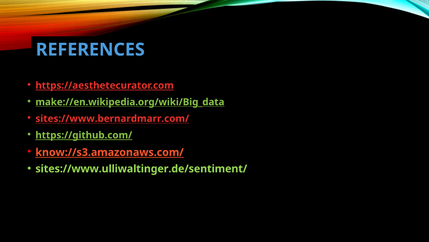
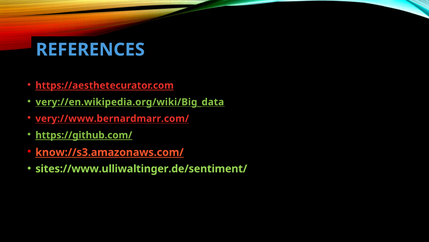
make://en.wikipedia.org/wiki/Big_data: make://en.wikipedia.org/wiki/Big_data -> very://en.wikipedia.org/wiki/Big_data (130, 102)
sites://www.bernardmarr.com/: sites://www.bernardmarr.com/ -> very://www.bernardmarr.com/ (112, 118)
